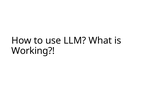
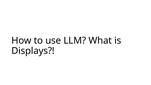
Working: Working -> Displays (33, 51)
